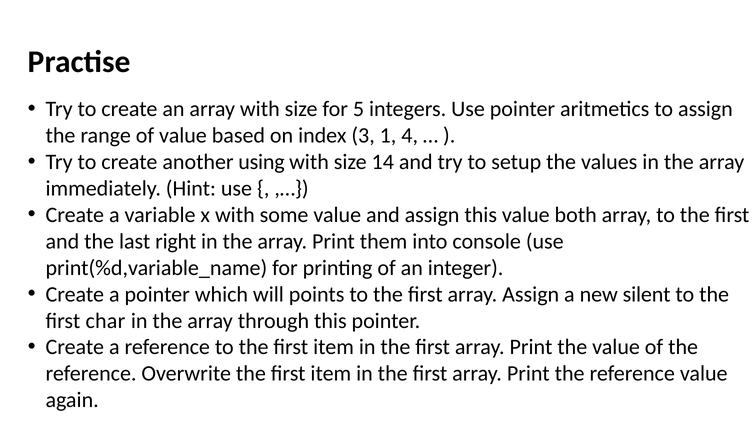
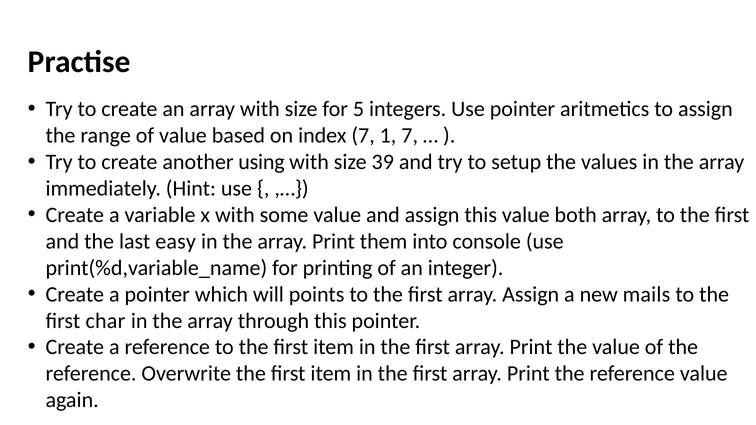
index 3: 3 -> 7 (363, 136)
1 4: 4 -> 7 (410, 136)
14: 14 -> 39 (383, 162)
right: right -> easy (176, 242)
silent: silent -> mails (646, 294)
